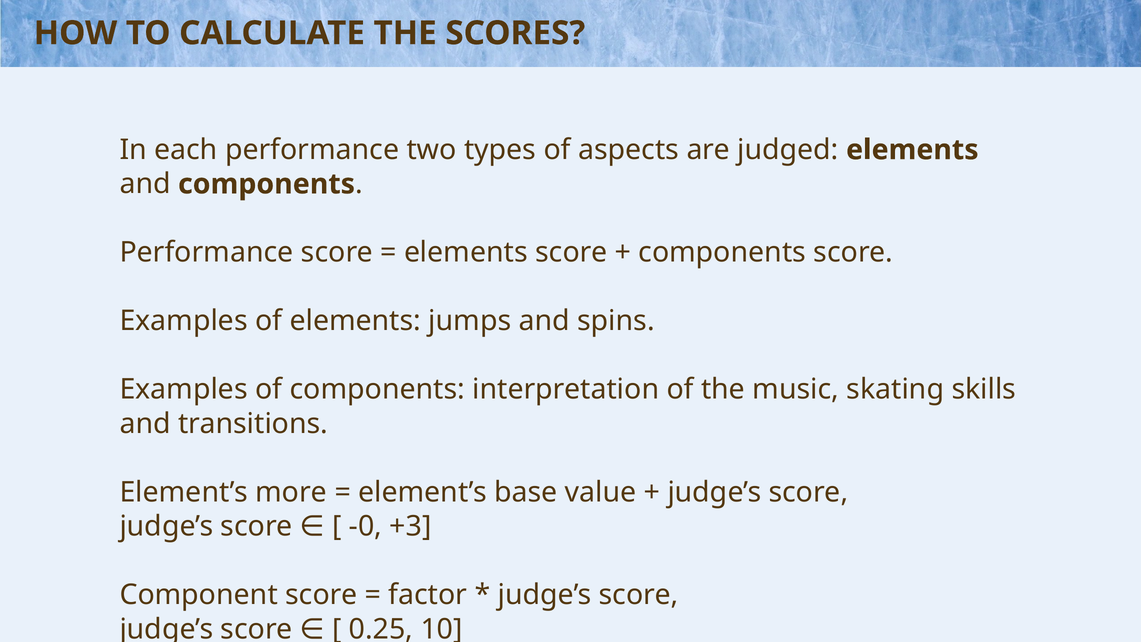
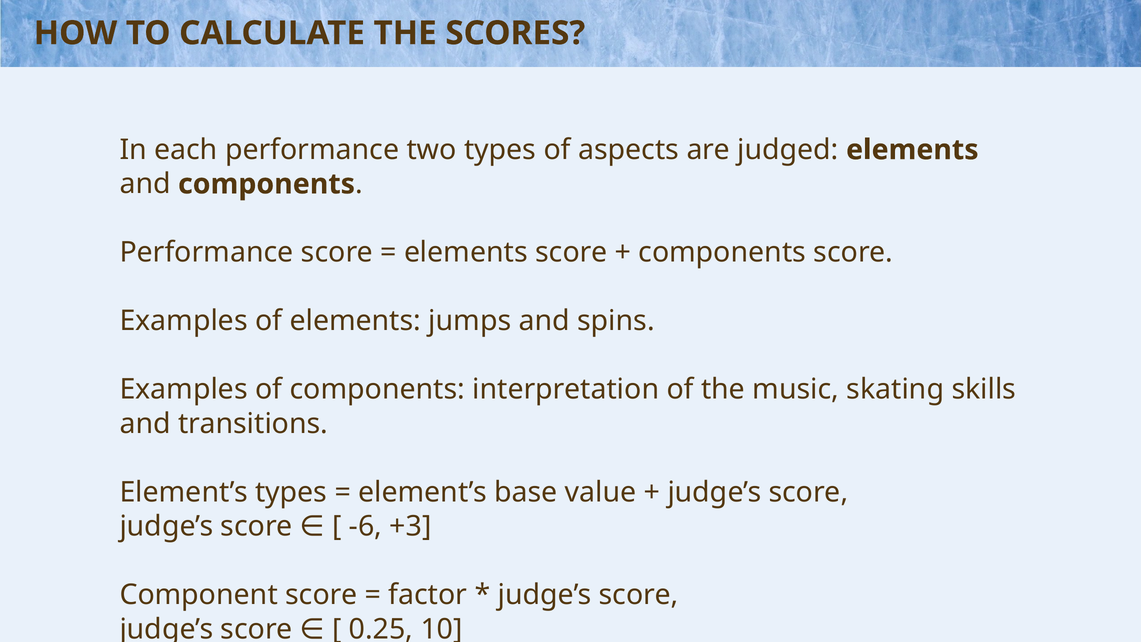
Element’s more: more -> types (291, 492)
-0: -0 -> -6 (365, 526)
